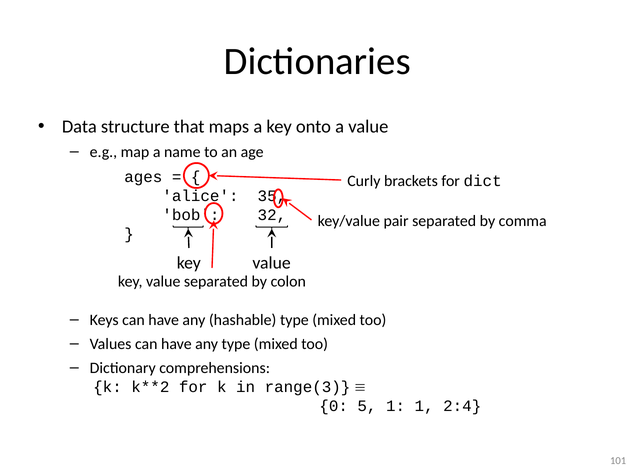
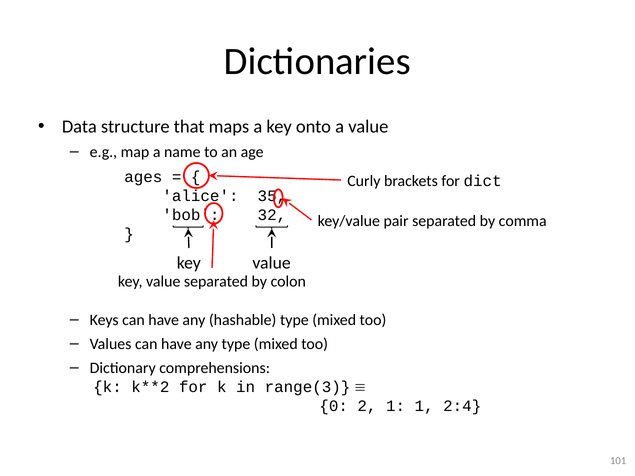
5: 5 -> 2 (367, 406)
